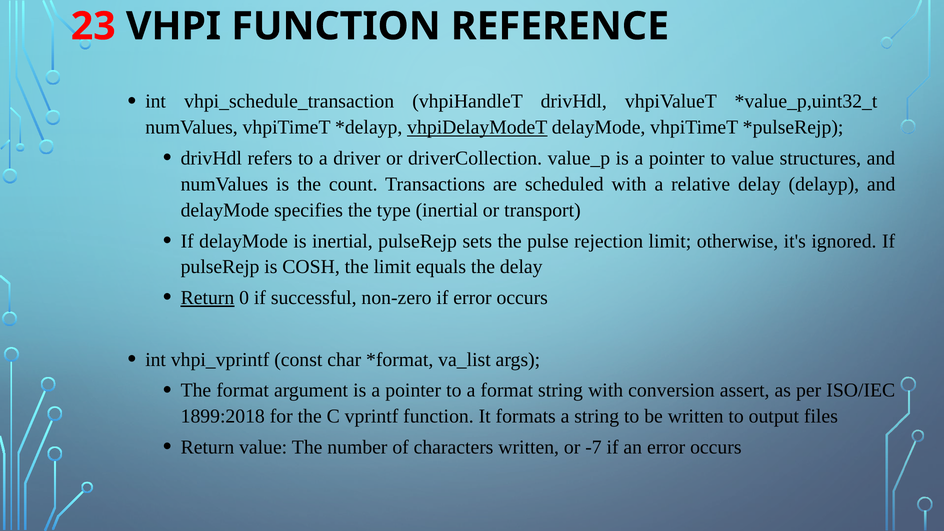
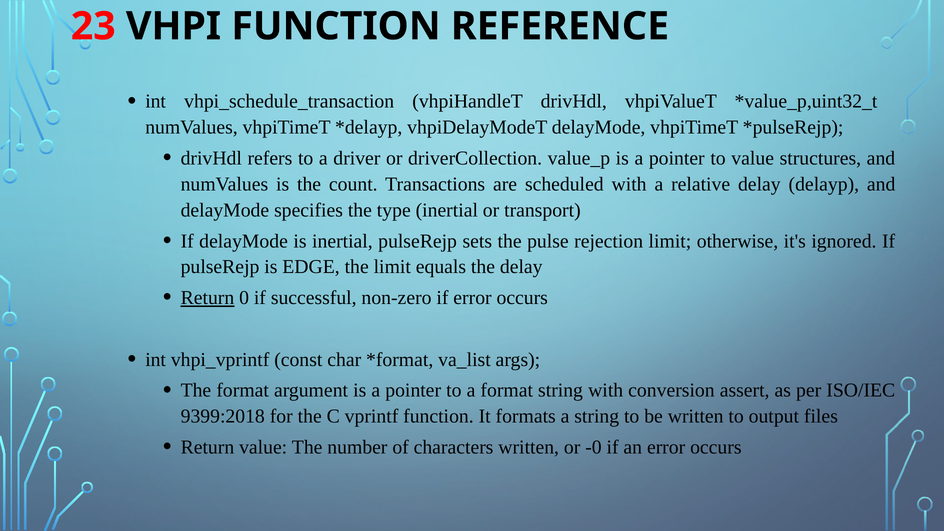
vhpiDelayModeT underline: present -> none (477, 127)
COSH: COSH -> EDGE (311, 267)
1899:2018: 1899:2018 -> 9399:2018 (223, 416)
-7: -7 -> -0 (593, 447)
